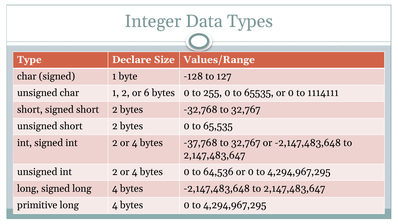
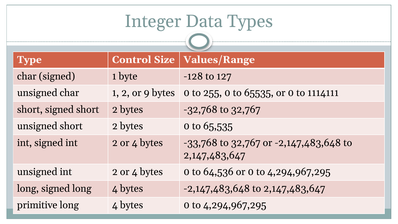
Declare: Declare -> Control (132, 60)
6: 6 -> 9 (147, 93)
-37,768: -37,768 -> -33,768 (201, 143)
